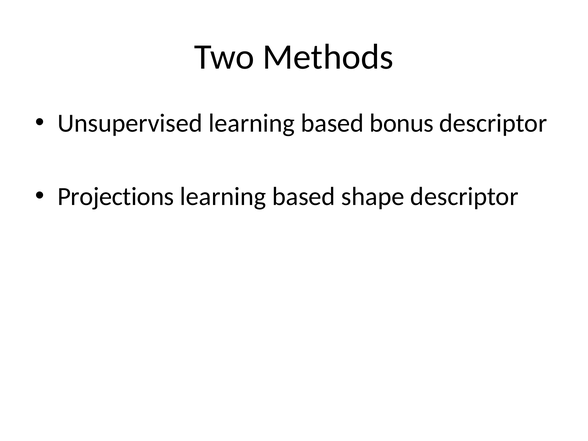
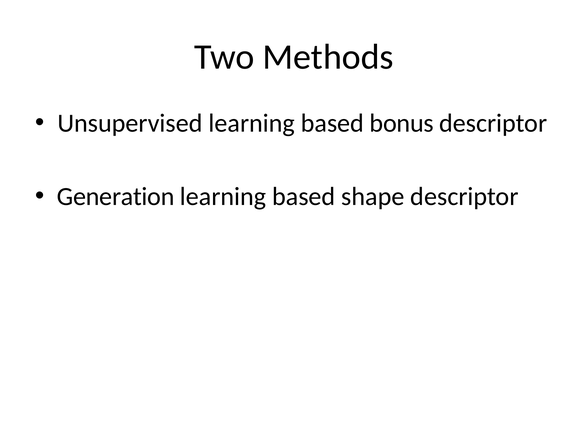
Projections: Projections -> Generation (116, 197)
